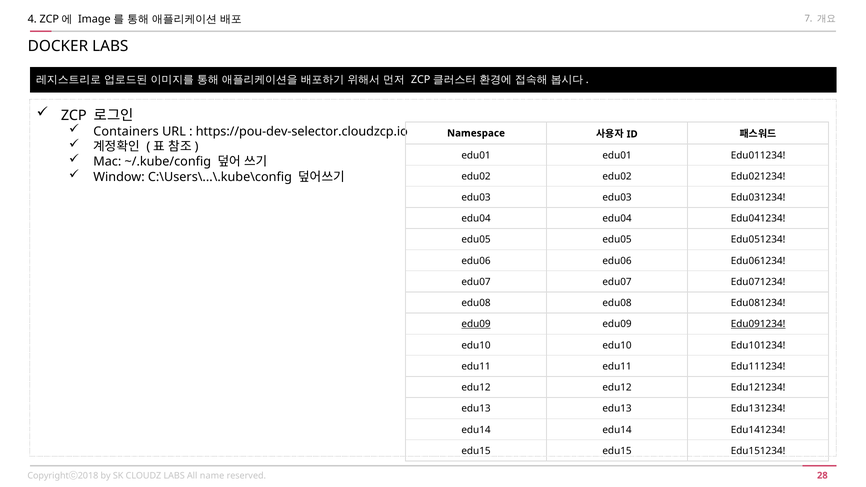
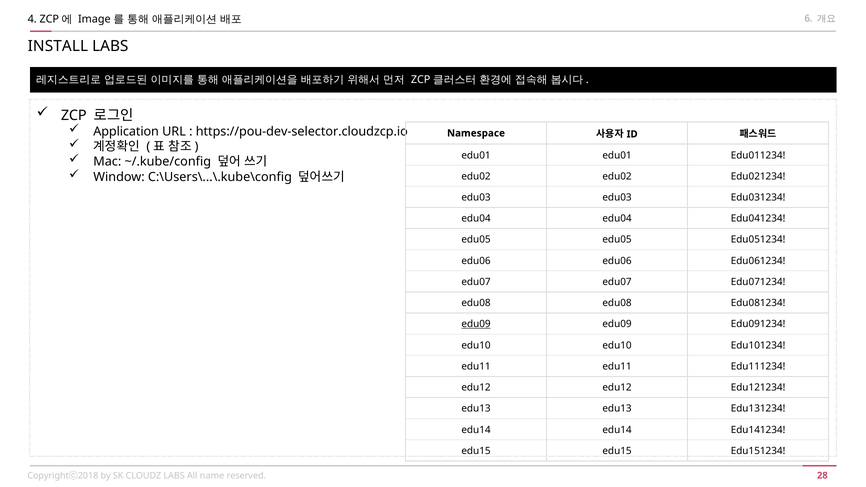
7: 7 -> 6 (808, 18)
DOCKER: DOCKER -> INSTALL (58, 46)
Containers: Containers -> Application (126, 132)
Edu091234 underline: present -> none (758, 324)
